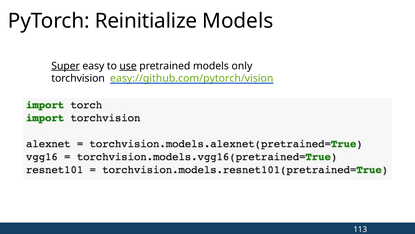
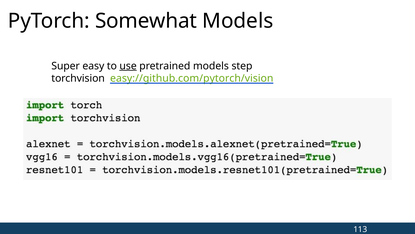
Reinitialize: Reinitialize -> Somewhat (146, 21)
Super underline: present -> none (66, 66)
only: only -> step (242, 66)
